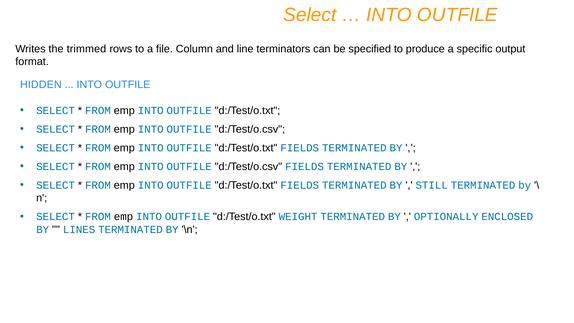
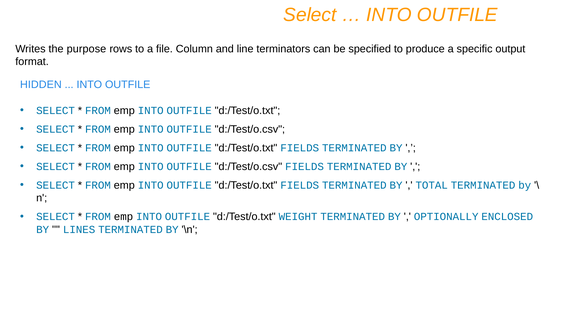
trimmed: trimmed -> purpose (86, 49)
STILL: STILL -> TOTAL (432, 185)
